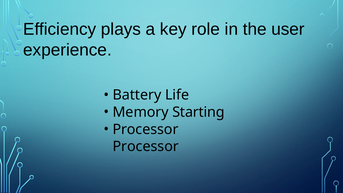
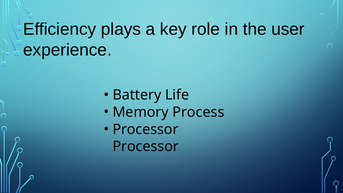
Starting: Starting -> Process (198, 112)
